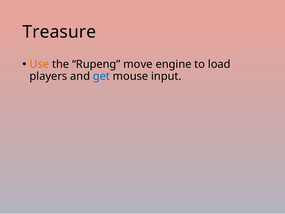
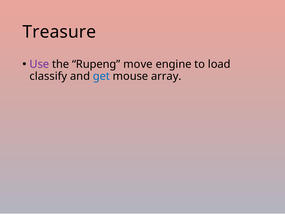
Use colour: orange -> purple (39, 64)
players: players -> classify (48, 76)
input: input -> array (166, 76)
